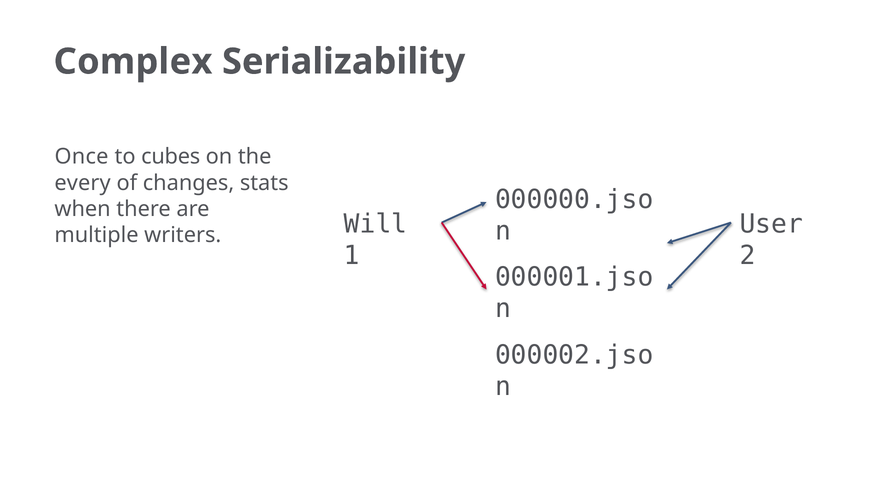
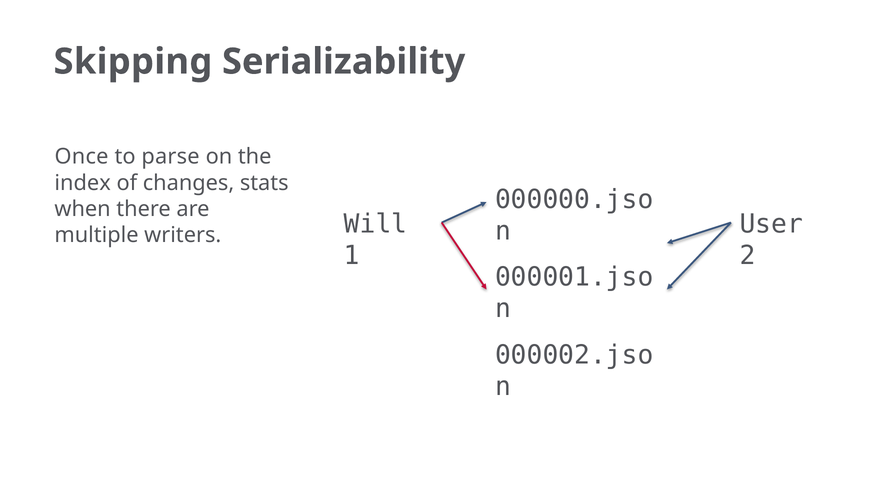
Complex: Complex -> Skipping (133, 62)
cubes: cubes -> parse (171, 157)
every: every -> index (83, 183)
